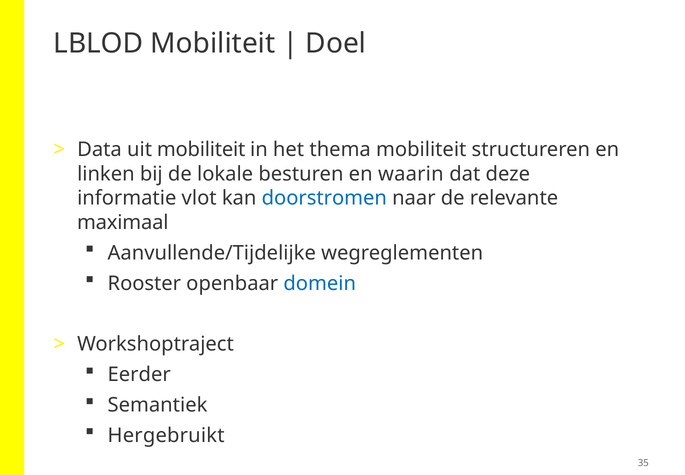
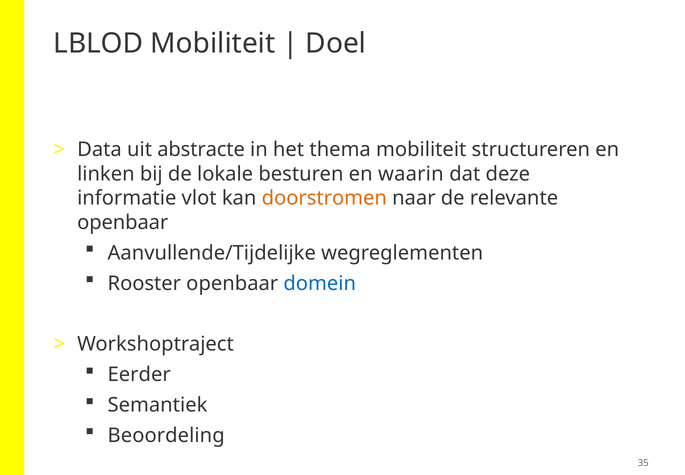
uit mobiliteit: mobiliteit -> abstracte (201, 150)
doorstromen colour: blue -> orange (324, 198)
maximaal: maximaal -> openbaar (123, 222)
Hergebruikt: Hergebruikt -> Beoordeling (166, 435)
